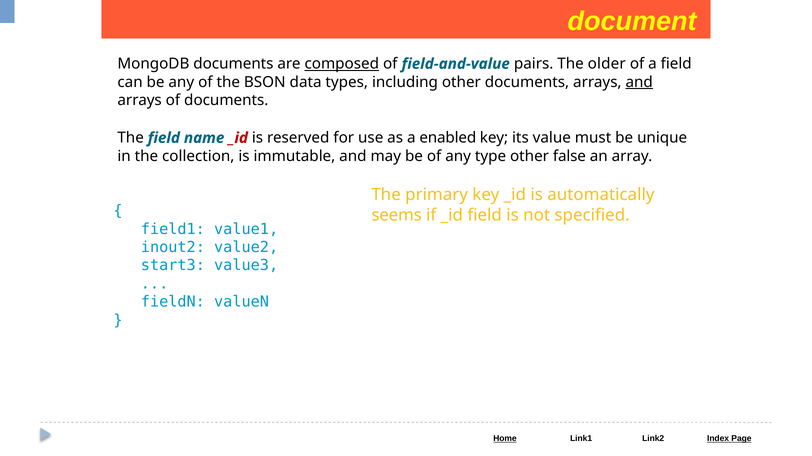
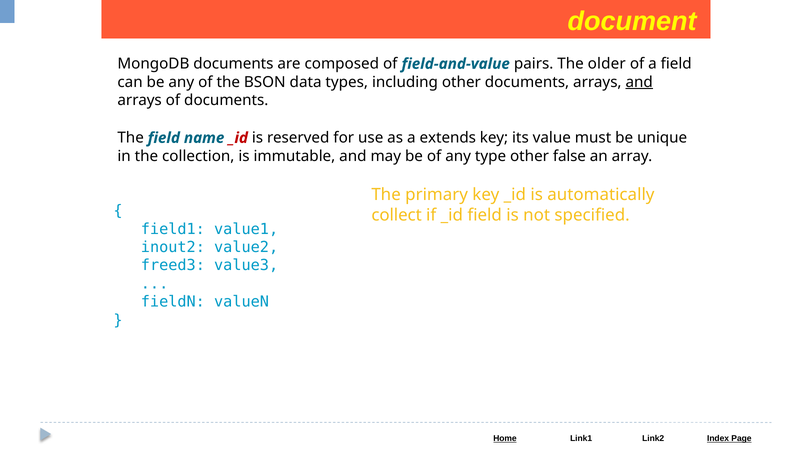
composed underline: present -> none (342, 64)
enabled: enabled -> extends (448, 138)
seems: seems -> collect (397, 215)
start3: start3 -> freed3 (173, 266)
